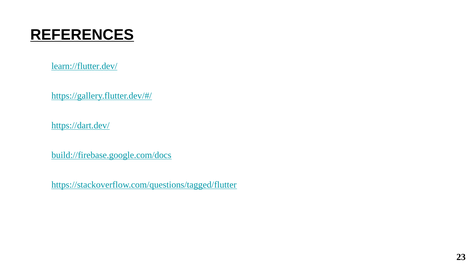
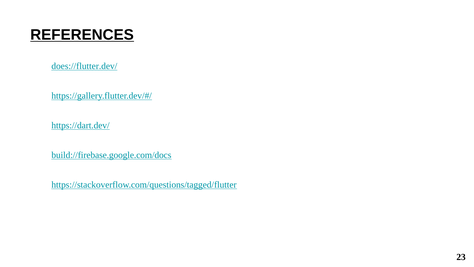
learn://flutter.dev/: learn://flutter.dev/ -> does://flutter.dev/ (84, 66)
